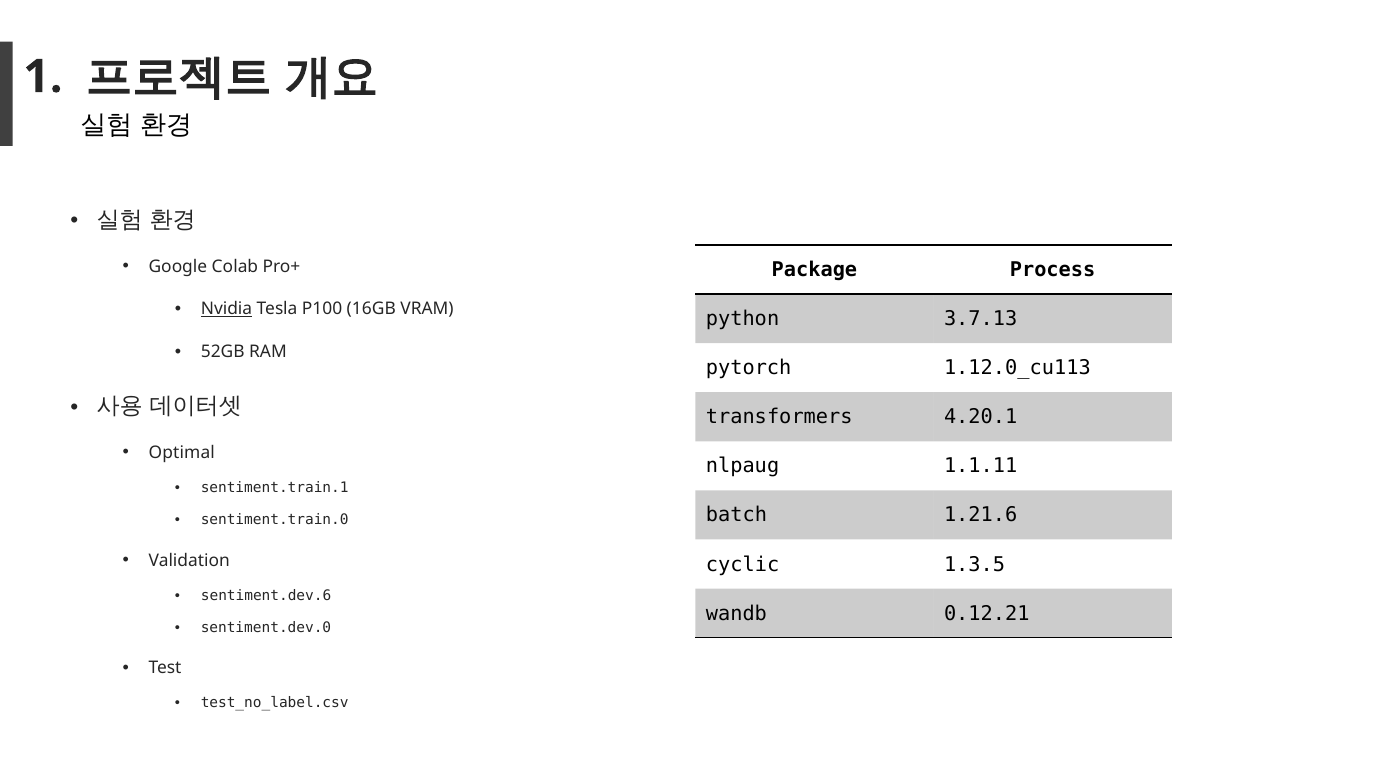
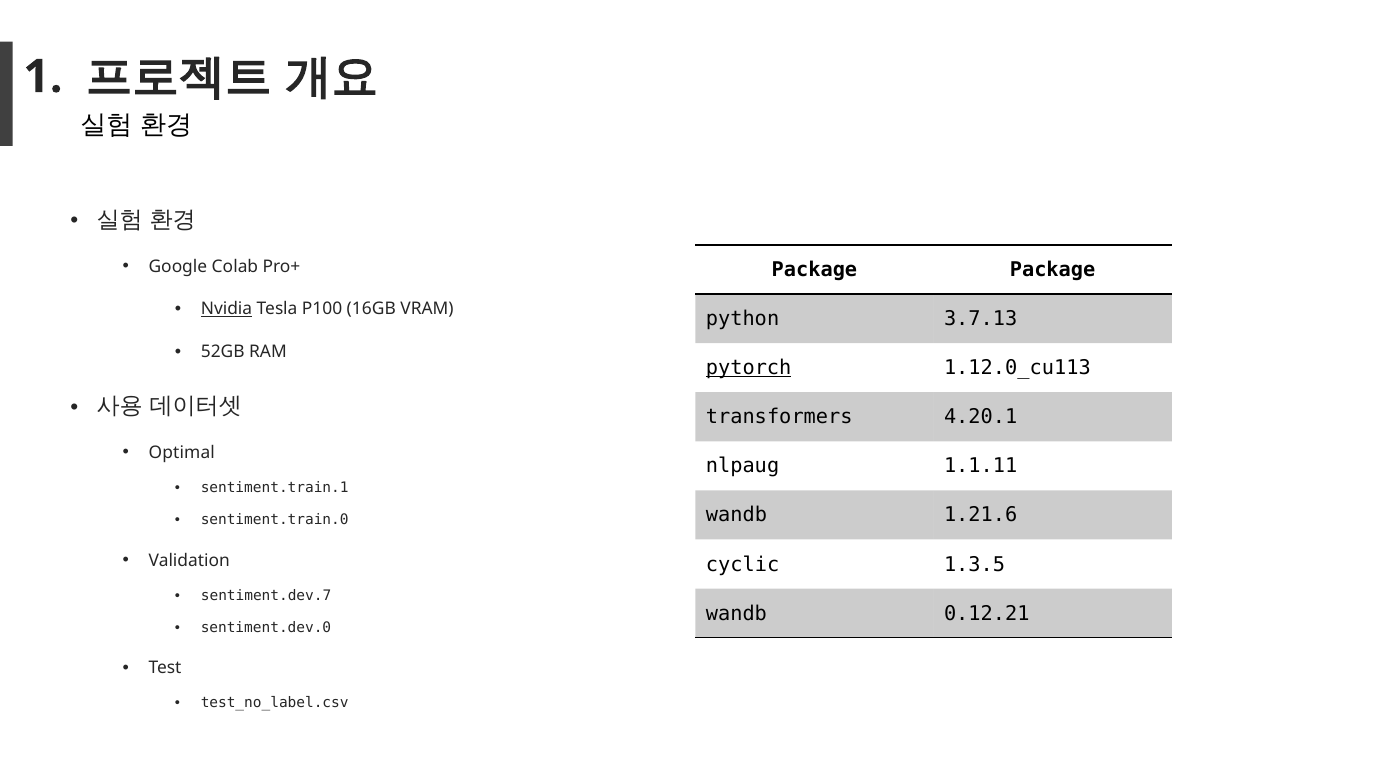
Package Process: Process -> Package (1053, 270)
pytorch underline: none -> present (749, 368)
batch: batch -> wandb (736, 516)
sentiment.dev.6: sentiment.dev.6 -> sentiment.dev.7 (266, 596)
